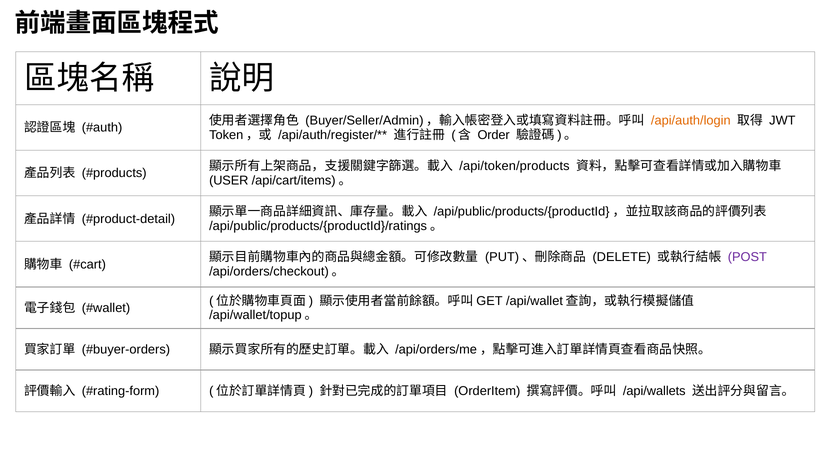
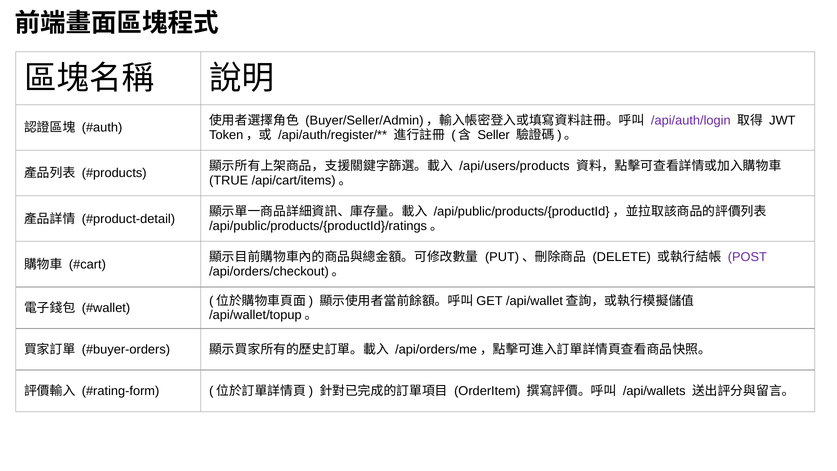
/api/auth/login colour: orange -> purple (691, 121)
Order: Order -> Seller (494, 135)
/api/token/products: /api/token/products -> /api/users/products (514, 166)
USER: USER -> TRUE (229, 180)
